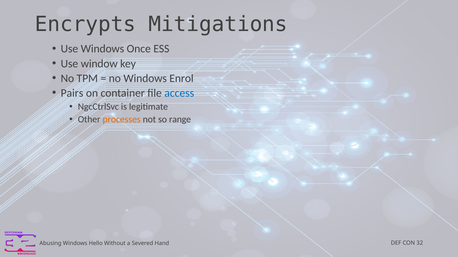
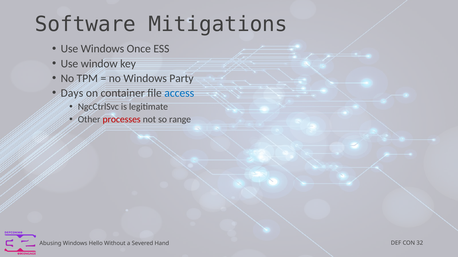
Encrypts: Encrypts -> Software (85, 24)
Enrol: Enrol -> Party (181, 78)
Pairs: Pairs -> Days (72, 93)
processes colour: orange -> red (122, 120)
